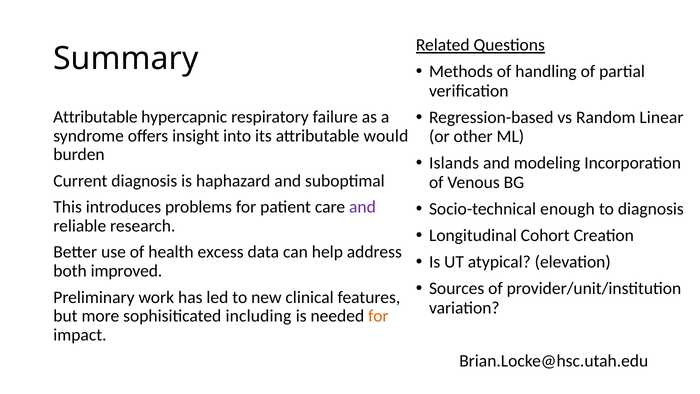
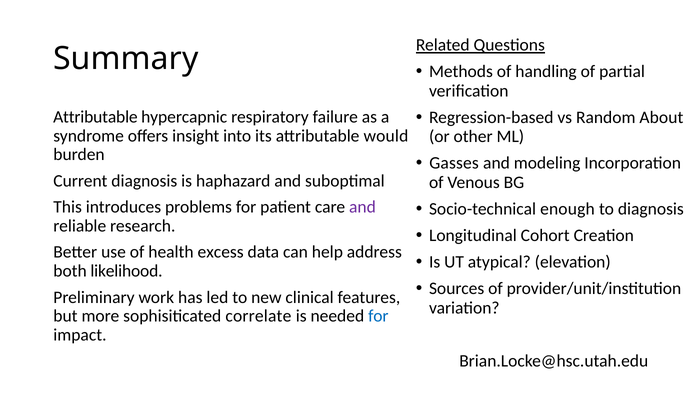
Linear: Linear -> About (661, 117)
Islands: Islands -> Gasses (454, 163)
improved: improved -> likelihood (126, 271)
including: including -> correlate (258, 316)
for colour: orange -> blue (378, 316)
